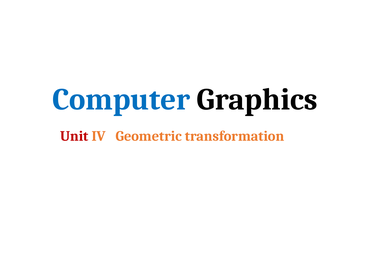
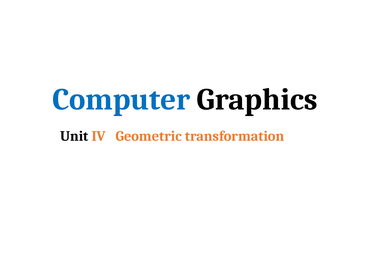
Unit colour: red -> black (74, 136)
